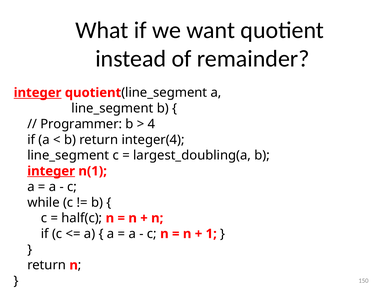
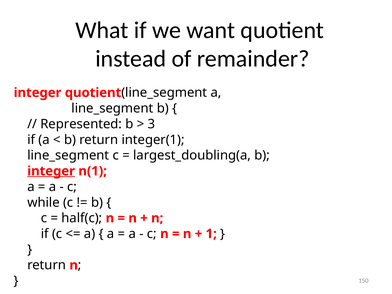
integer underline: present -> none (38, 93)
Programmer: Programmer -> Represented (81, 124)
4: 4 -> 3 (151, 124)
integer(4: integer(4 -> integer(1 (153, 140)
